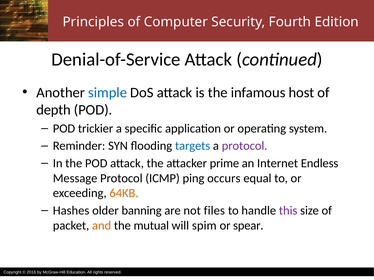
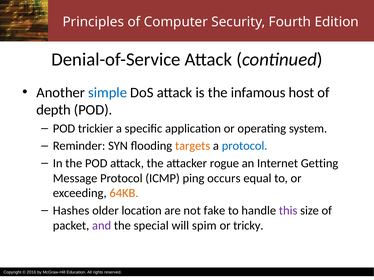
targets colour: blue -> orange (193, 146)
protocol colour: purple -> blue (245, 146)
prime: prime -> rogue (224, 164)
Endless: Endless -> Getting (320, 164)
banning: banning -> location (142, 211)
files: files -> fake (214, 211)
and colour: orange -> purple (102, 226)
mutual: mutual -> special (151, 226)
spear: spear -> tricky (248, 226)
